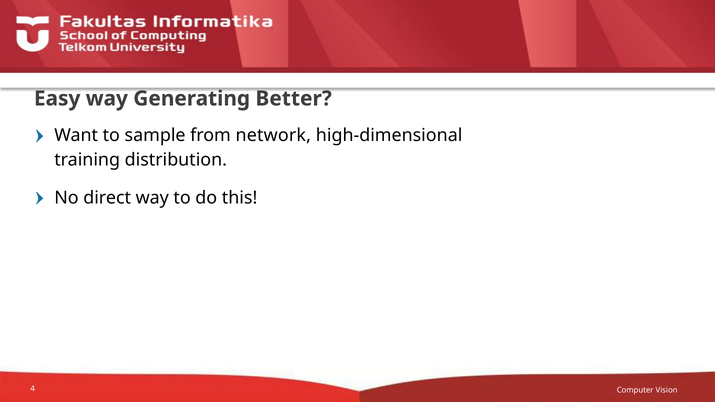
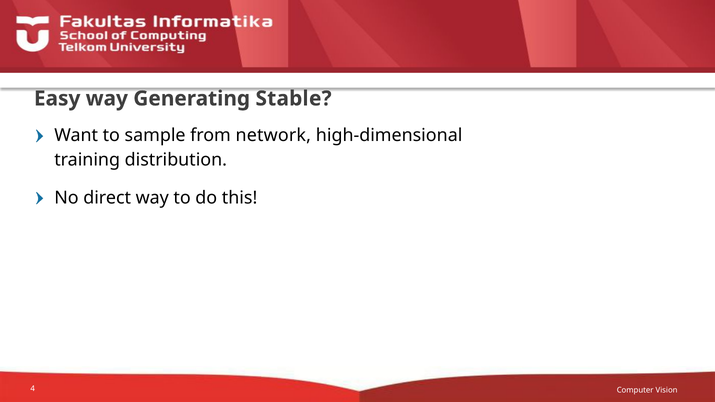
Better: Better -> Stable (294, 99)
